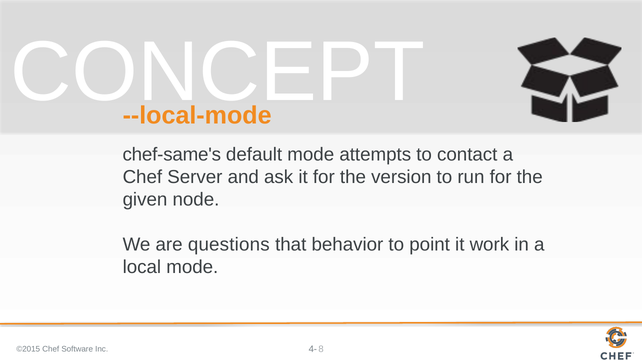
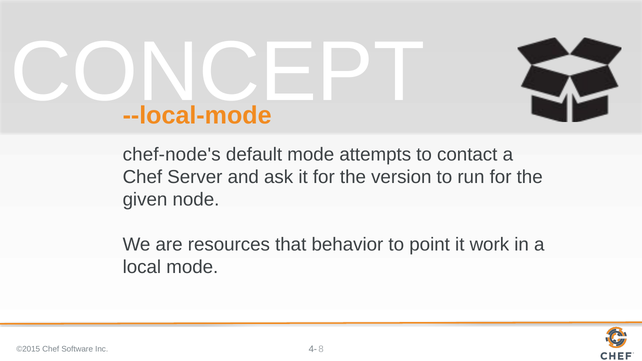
chef-same's: chef-same's -> chef-node's (172, 155)
questions: questions -> resources (229, 245)
